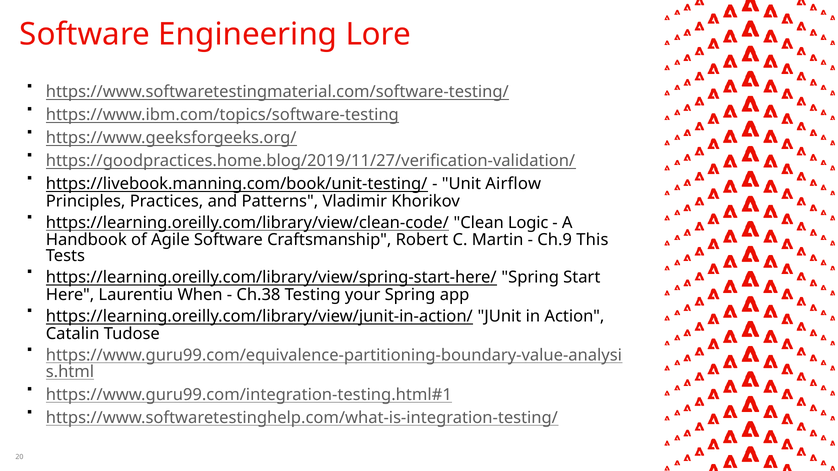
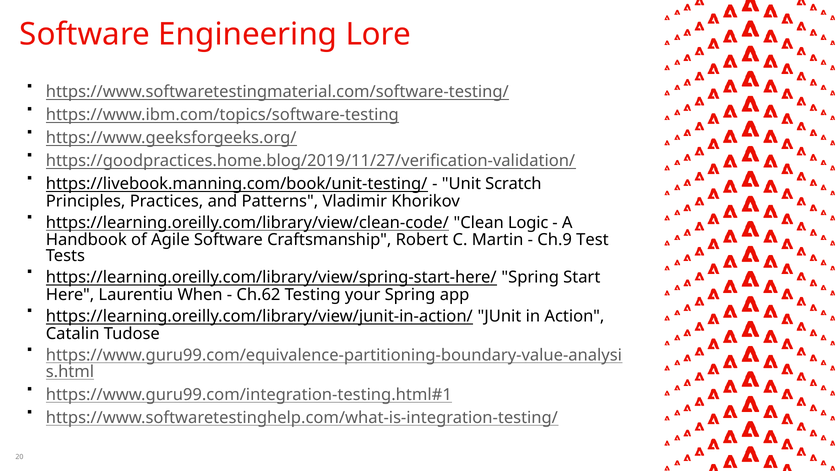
Airflow: Airflow -> Scratch (513, 184)
This: This -> Test (592, 240)
Ch.38: Ch.38 -> Ch.62 (258, 295)
